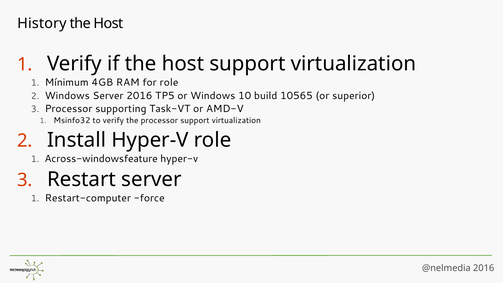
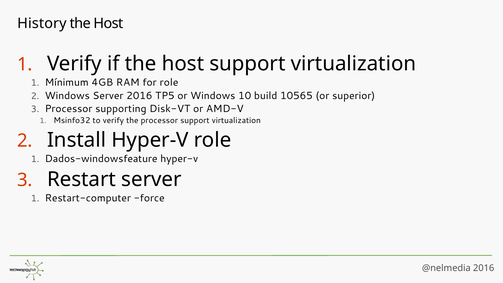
Task-VT: Task-VT -> Disk-VT (170, 109)
Across-windowsfeature: Across-windowsfeature -> Dados-windowsfeature (101, 159)
